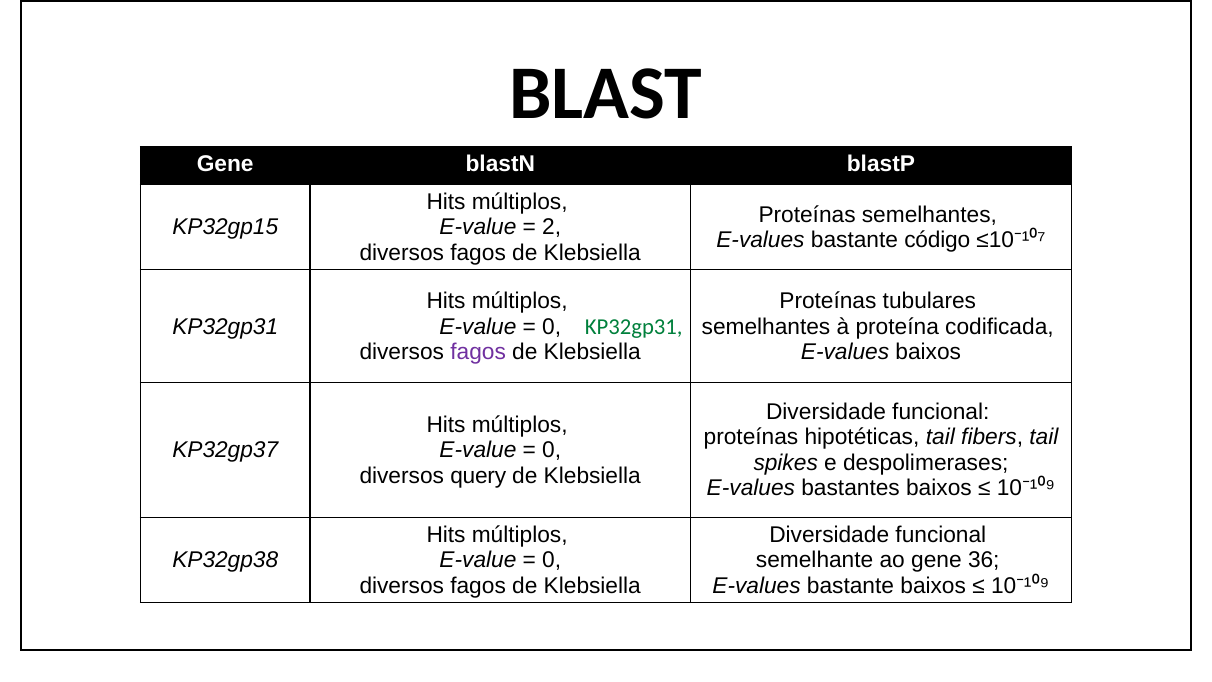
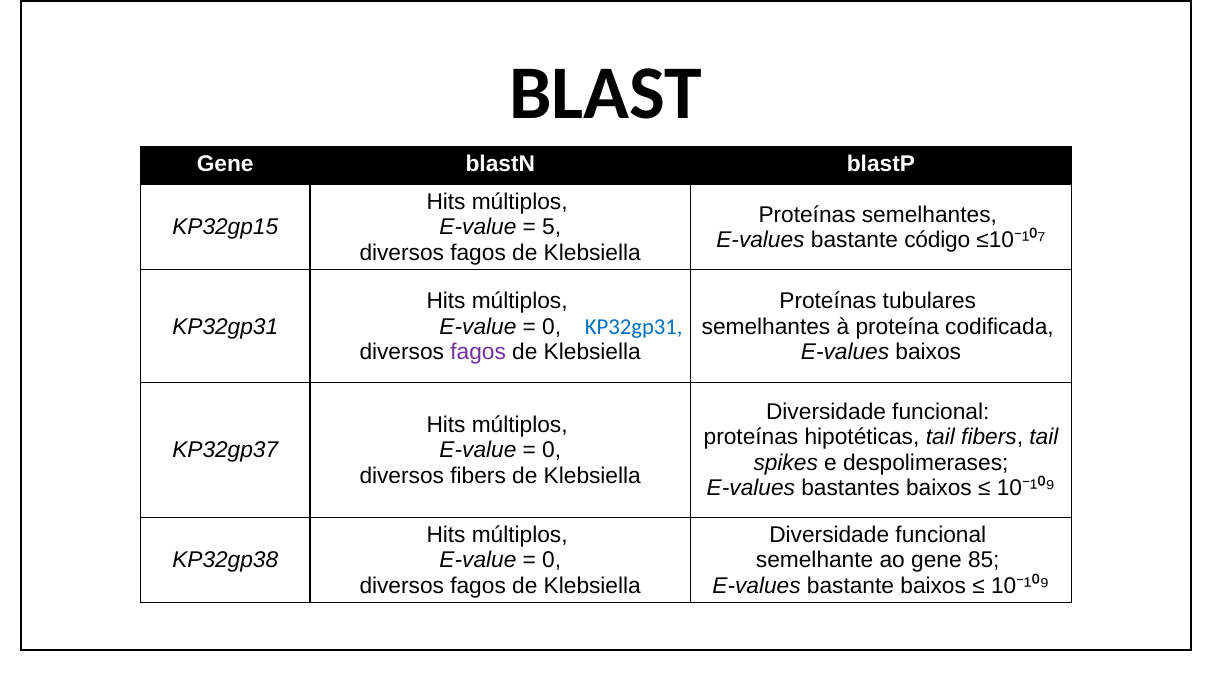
2: 2 -> 5 (552, 227)
KP32gp31 colour: green -> blue (634, 327)
diversos query: query -> fibers (478, 475)
36: 36 -> 85 (984, 560)
